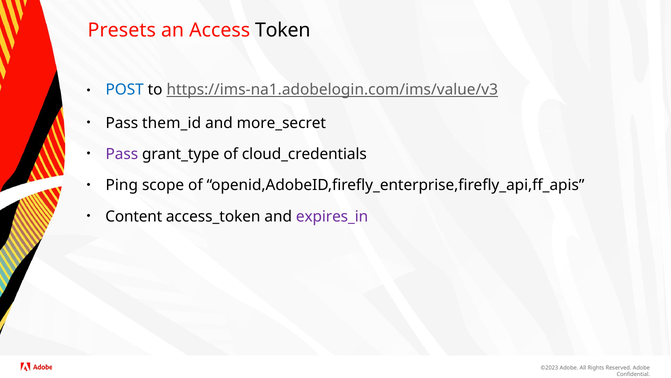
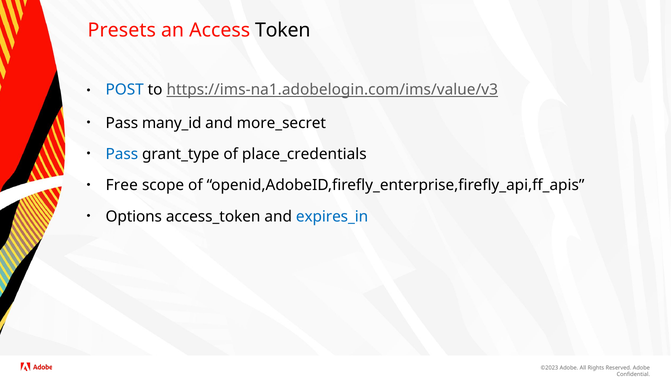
them_id: them_id -> many_id (172, 123)
Pass colour: purple -> blue (122, 154)
cloud_credentials: cloud_credentials -> place_credentials (304, 154)
Ping: Ping -> Free (122, 185)
Content: Content -> Options (134, 216)
expires_in colour: purple -> blue (332, 216)
